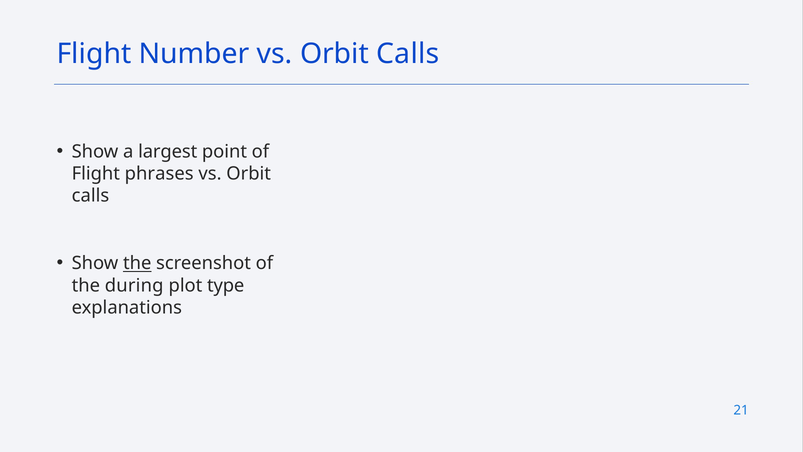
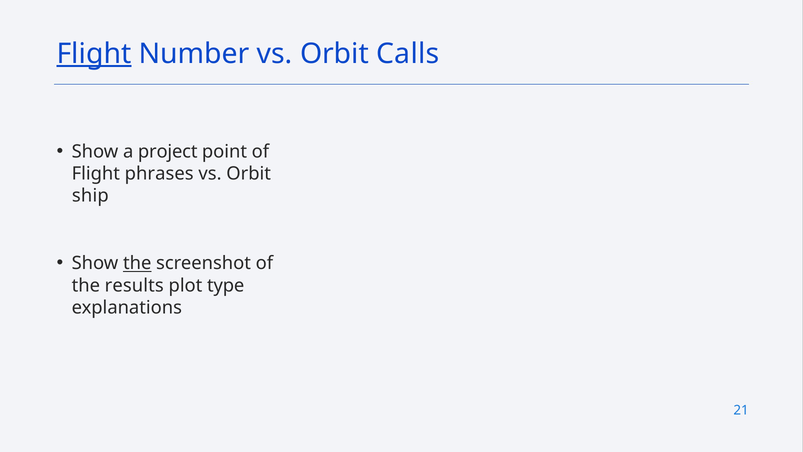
Flight underline: none -> present (94, 54)
largest: largest -> project (168, 152)
calls: calls -> ship (90, 196)
during: during -> results (134, 285)
